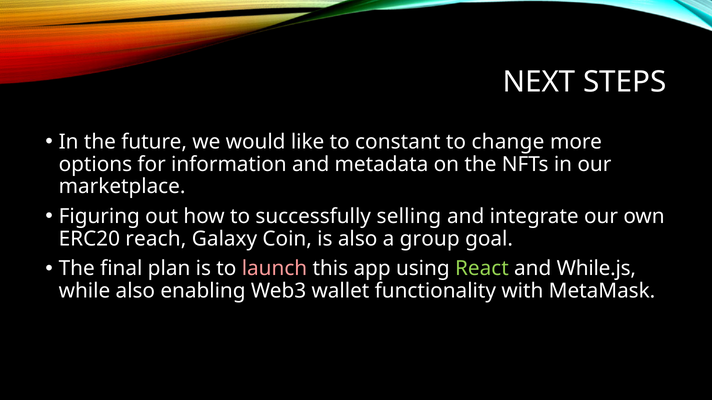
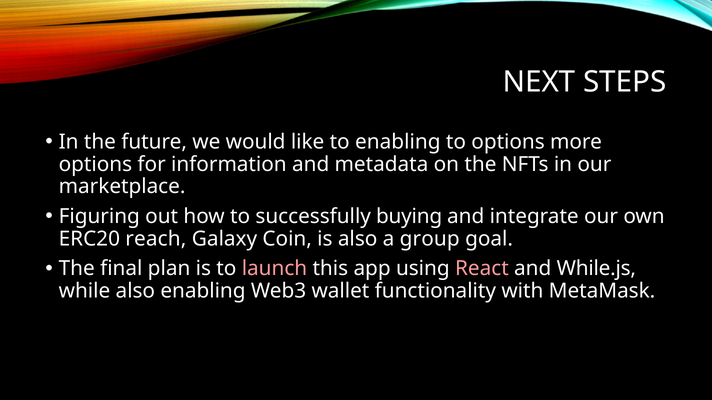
to constant: constant -> enabling (398, 142)
to change: change -> options (508, 142)
selling: selling -> buying (409, 217)
React colour: light green -> pink (482, 269)
